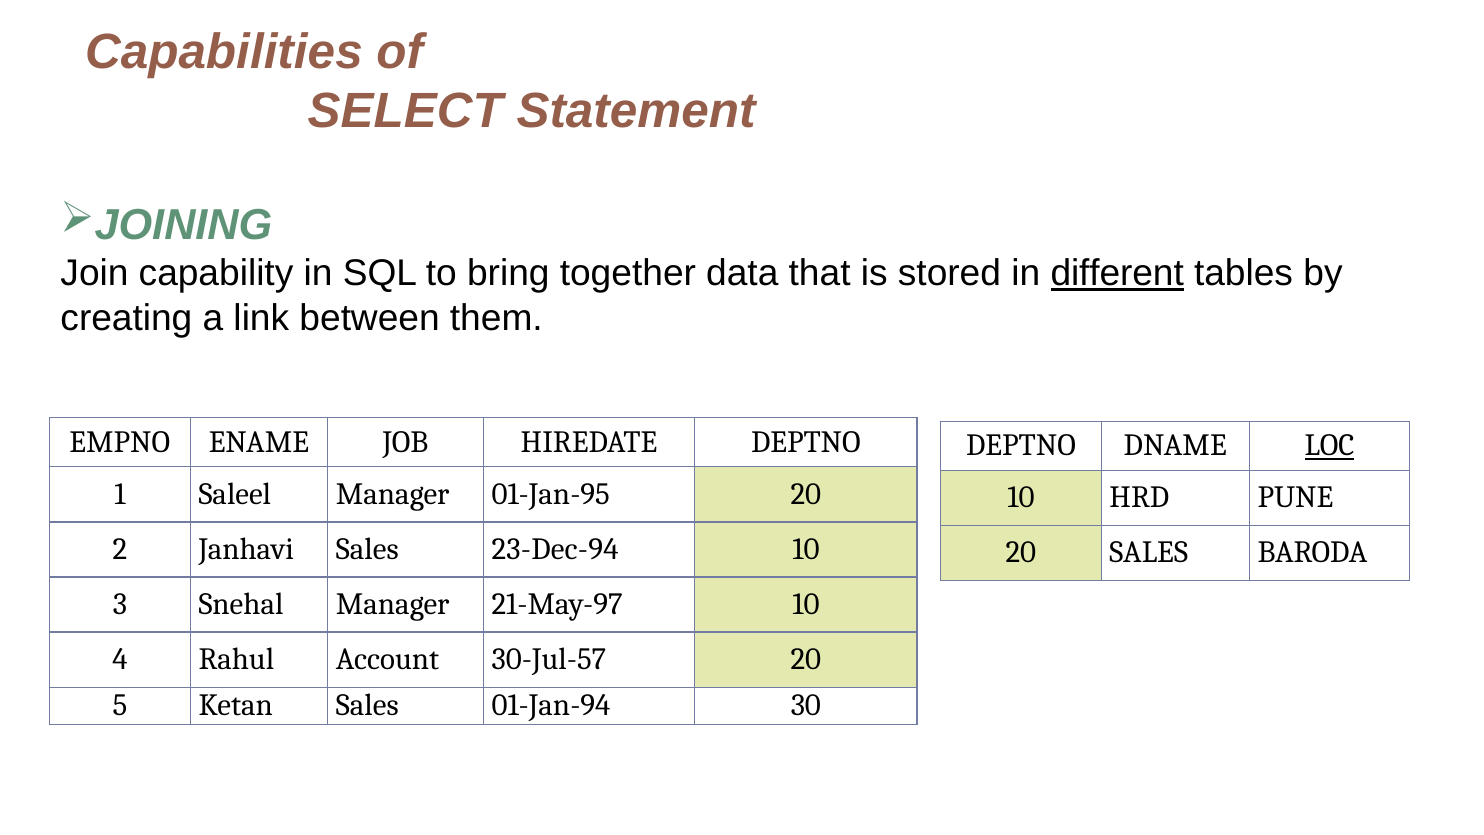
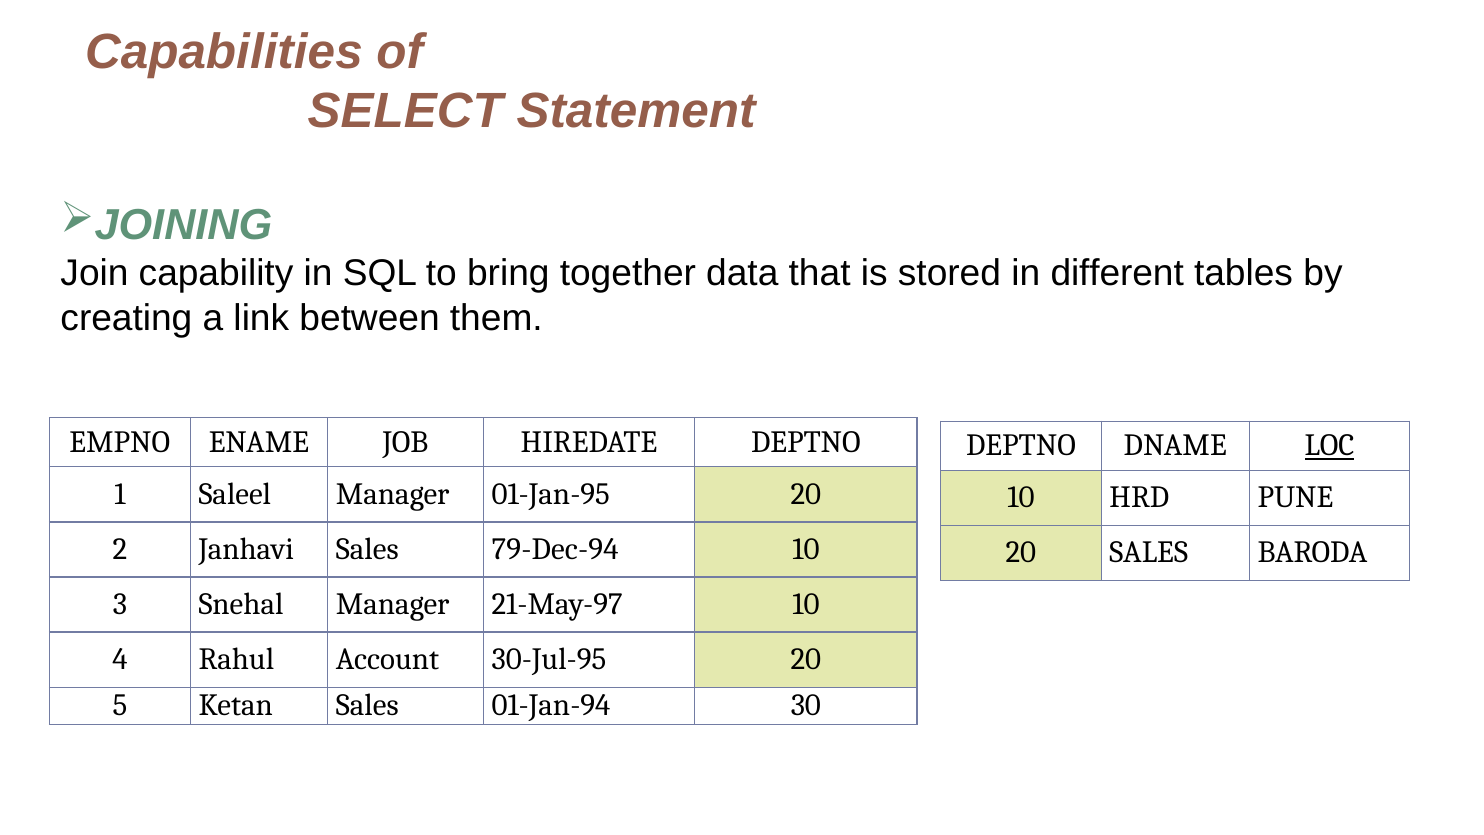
different underline: present -> none (1117, 273)
23-Dec-94: 23-Dec-94 -> 79-Dec-94 (555, 549)
30-Jul-57: 30-Jul-57 -> 30-Jul-95 (549, 659)
